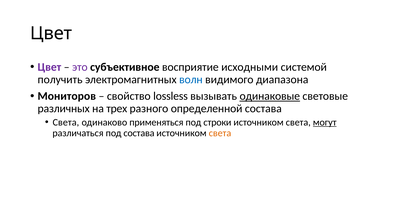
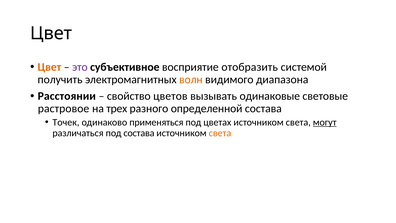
Цвет colour: purple -> orange (49, 67)
исходными: исходными -> отобразить (250, 67)
волн colour: blue -> orange (191, 79)
Мониторов: Мониторов -> Расстоянии (67, 96)
lossless: lossless -> цветов (170, 96)
одинаковые underline: present -> none (270, 96)
различных: различных -> растровое (64, 109)
Света: Света -> Точек (66, 122)
строки: строки -> цветах (217, 122)
